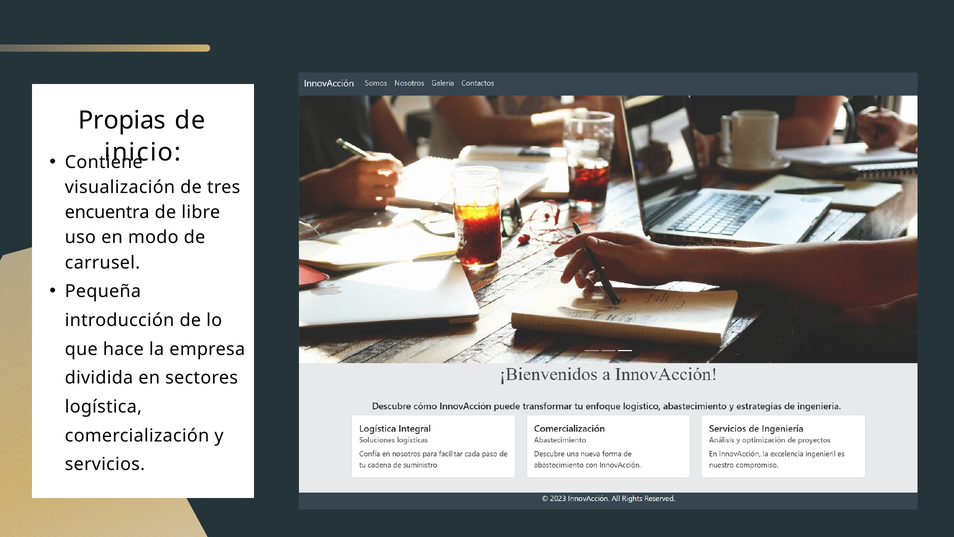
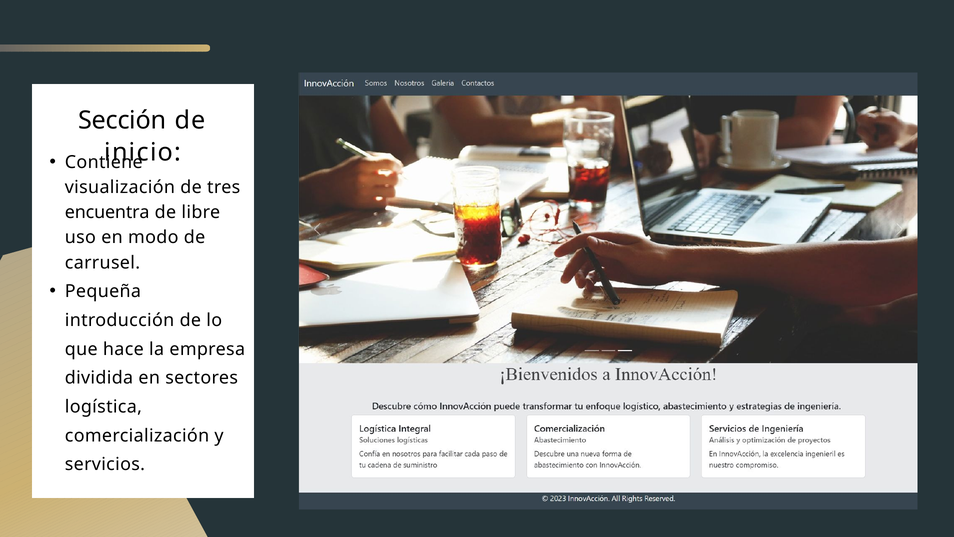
Propias: Propias -> Sección (122, 120)
